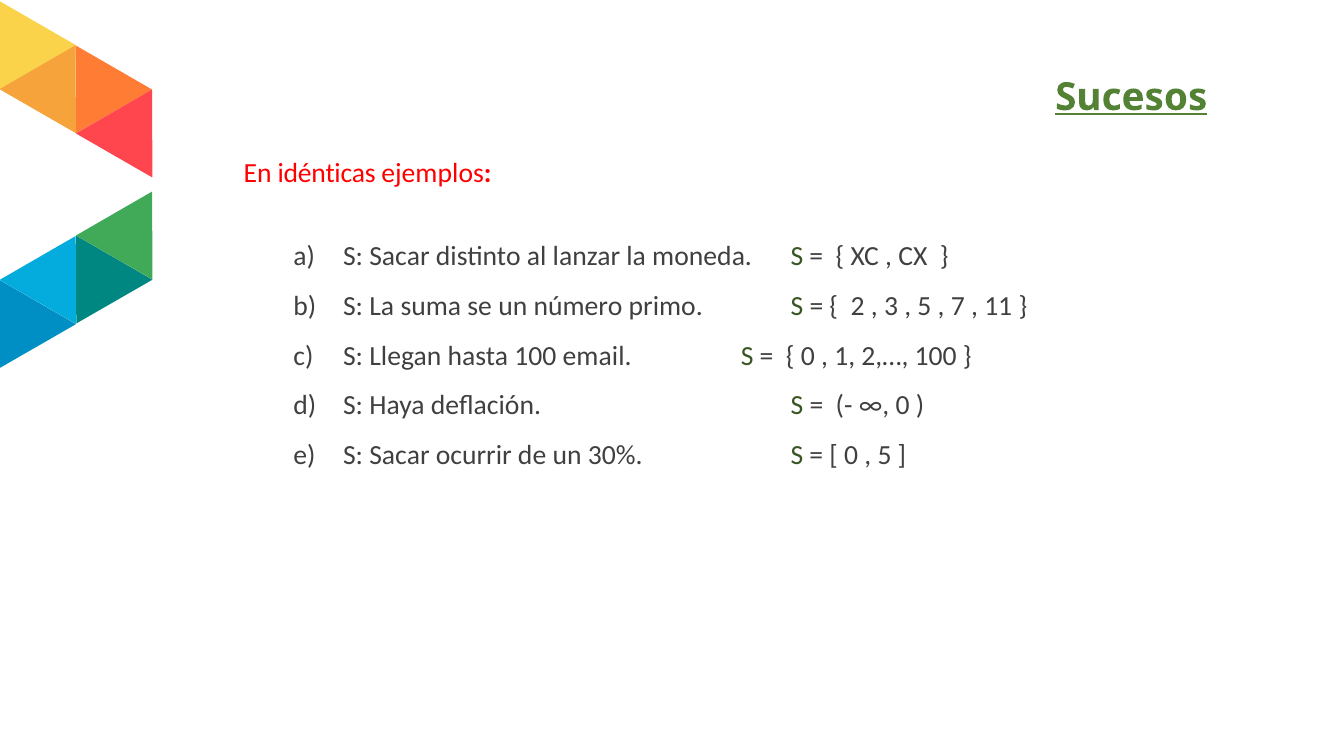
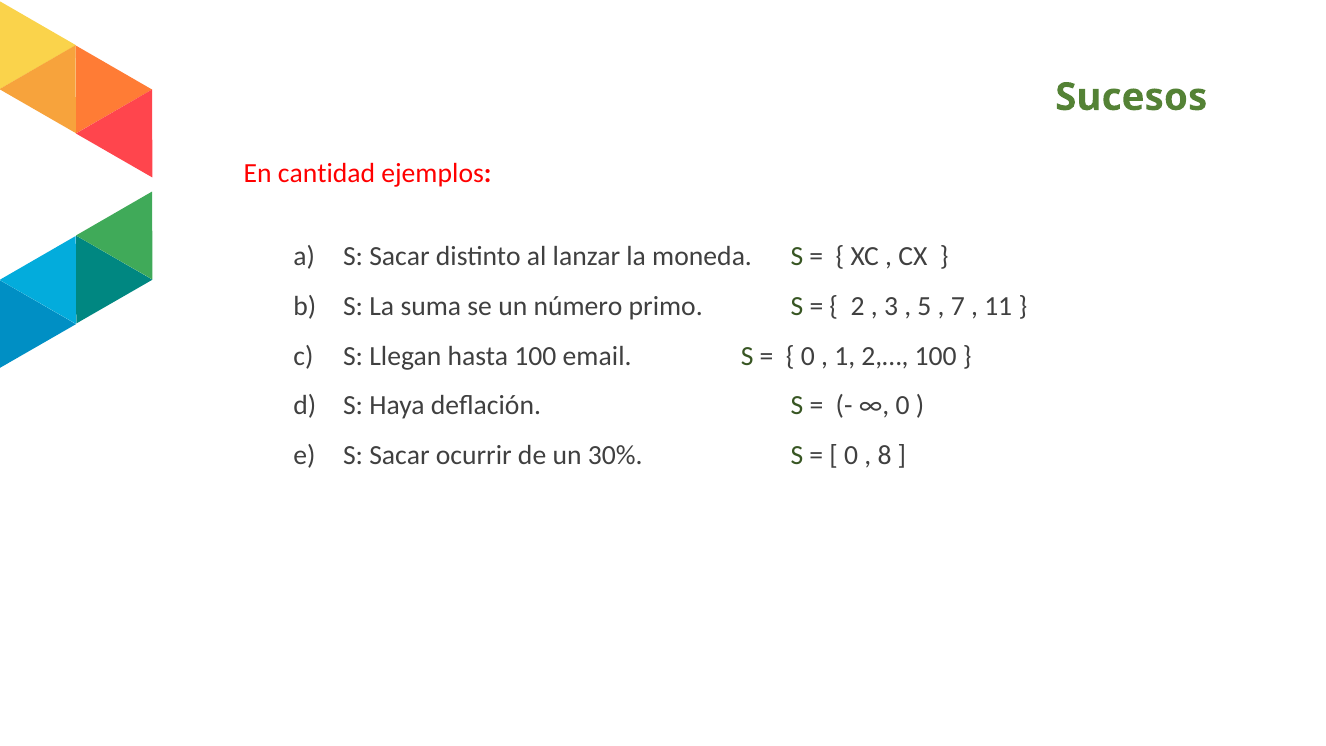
Sucesos underline: present -> none (1131, 97)
idénticas: idénticas -> cantidad (326, 173)
5: 5 -> 8 (885, 455)
